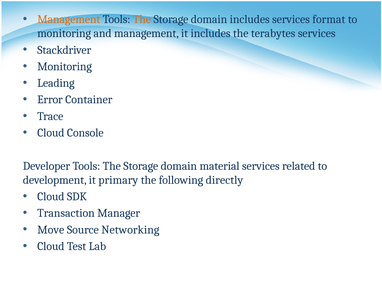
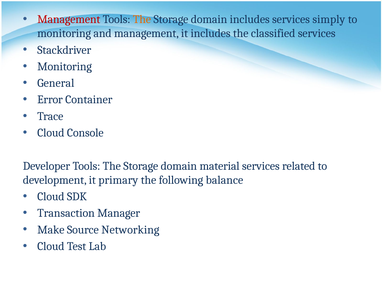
Management colour: orange -> red (69, 19)
format: format -> simply (329, 19)
terabytes: terabytes -> classified (273, 33)
Leading: Leading -> General (56, 83)
directly: directly -> balance (224, 180)
Move: Move -> Make (51, 229)
